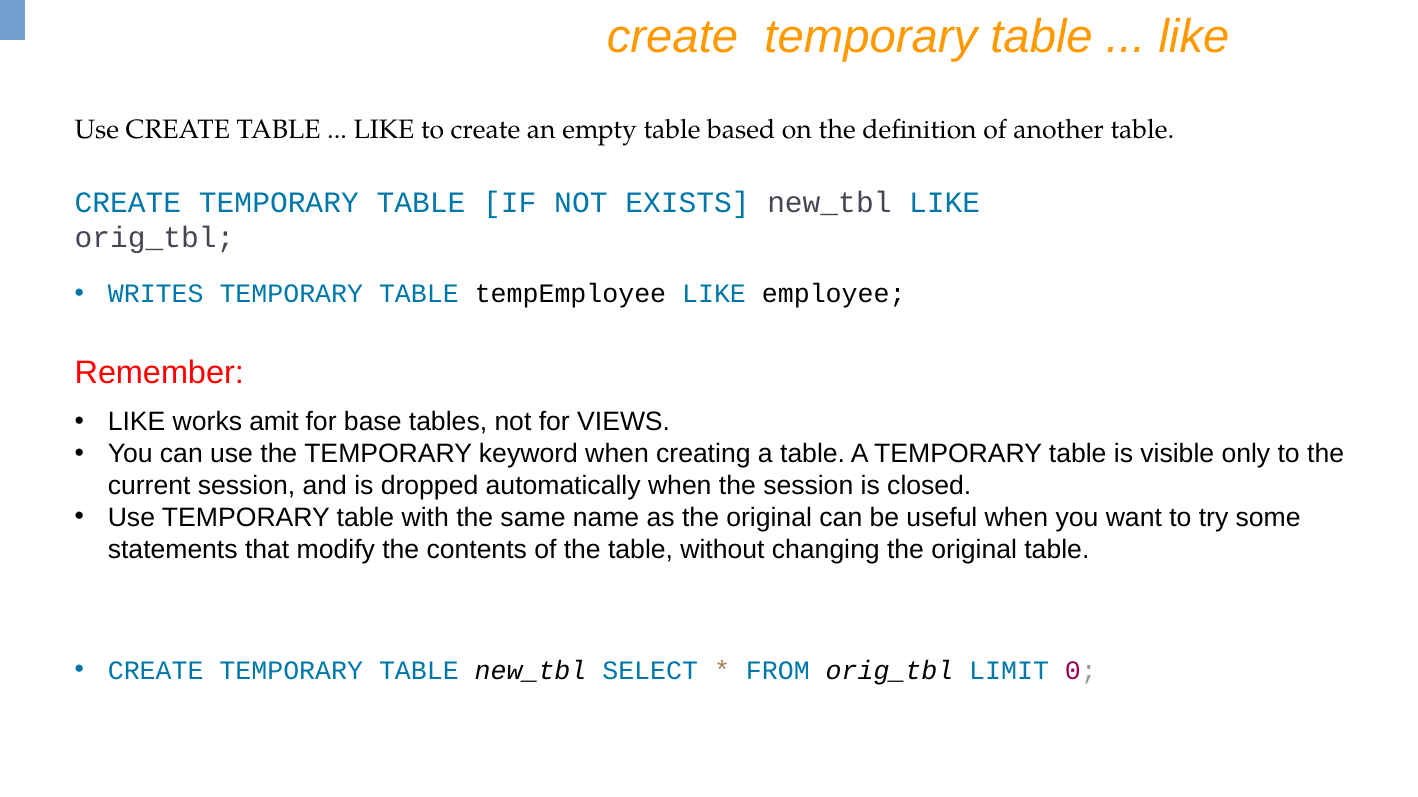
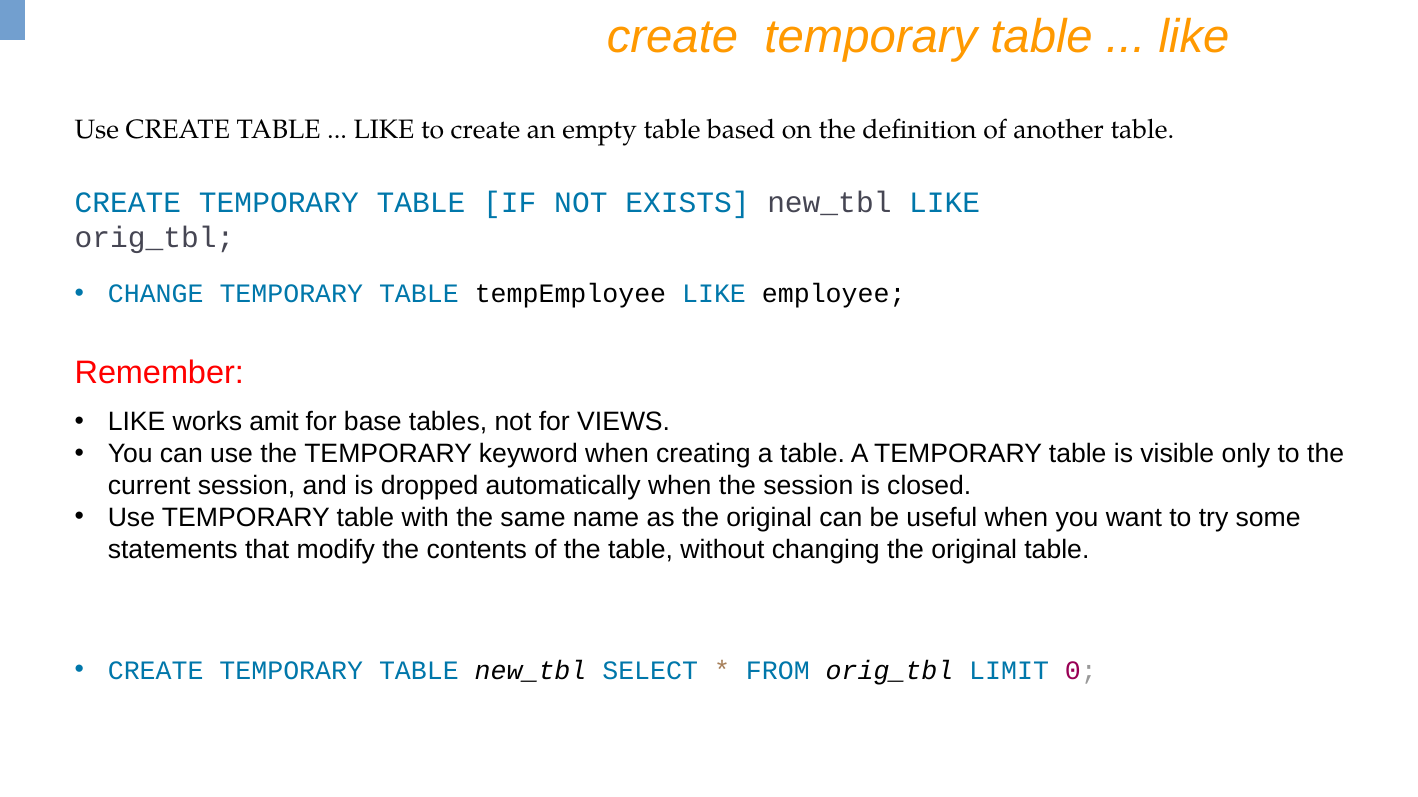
WRITES: WRITES -> CHANGE (156, 294)
